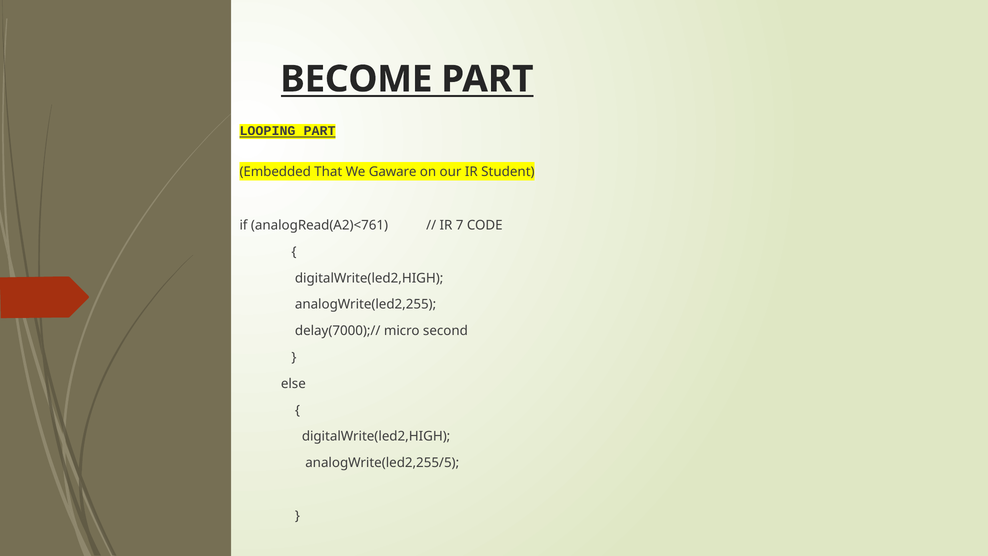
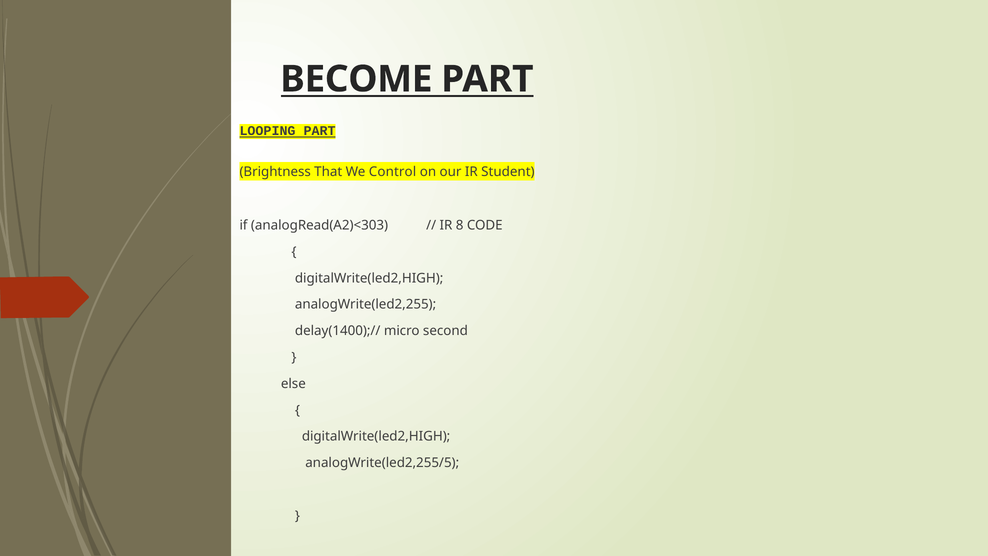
Embedded: Embedded -> Brightness (275, 172)
Gaware: Gaware -> Control (393, 172)
analogRead(A2)<761: analogRead(A2)<761 -> analogRead(A2)<303 (320, 225)
7: 7 -> 8 (460, 225)
delay(7000);//: delay(7000);// -> delay(1400);// (338, 331)
